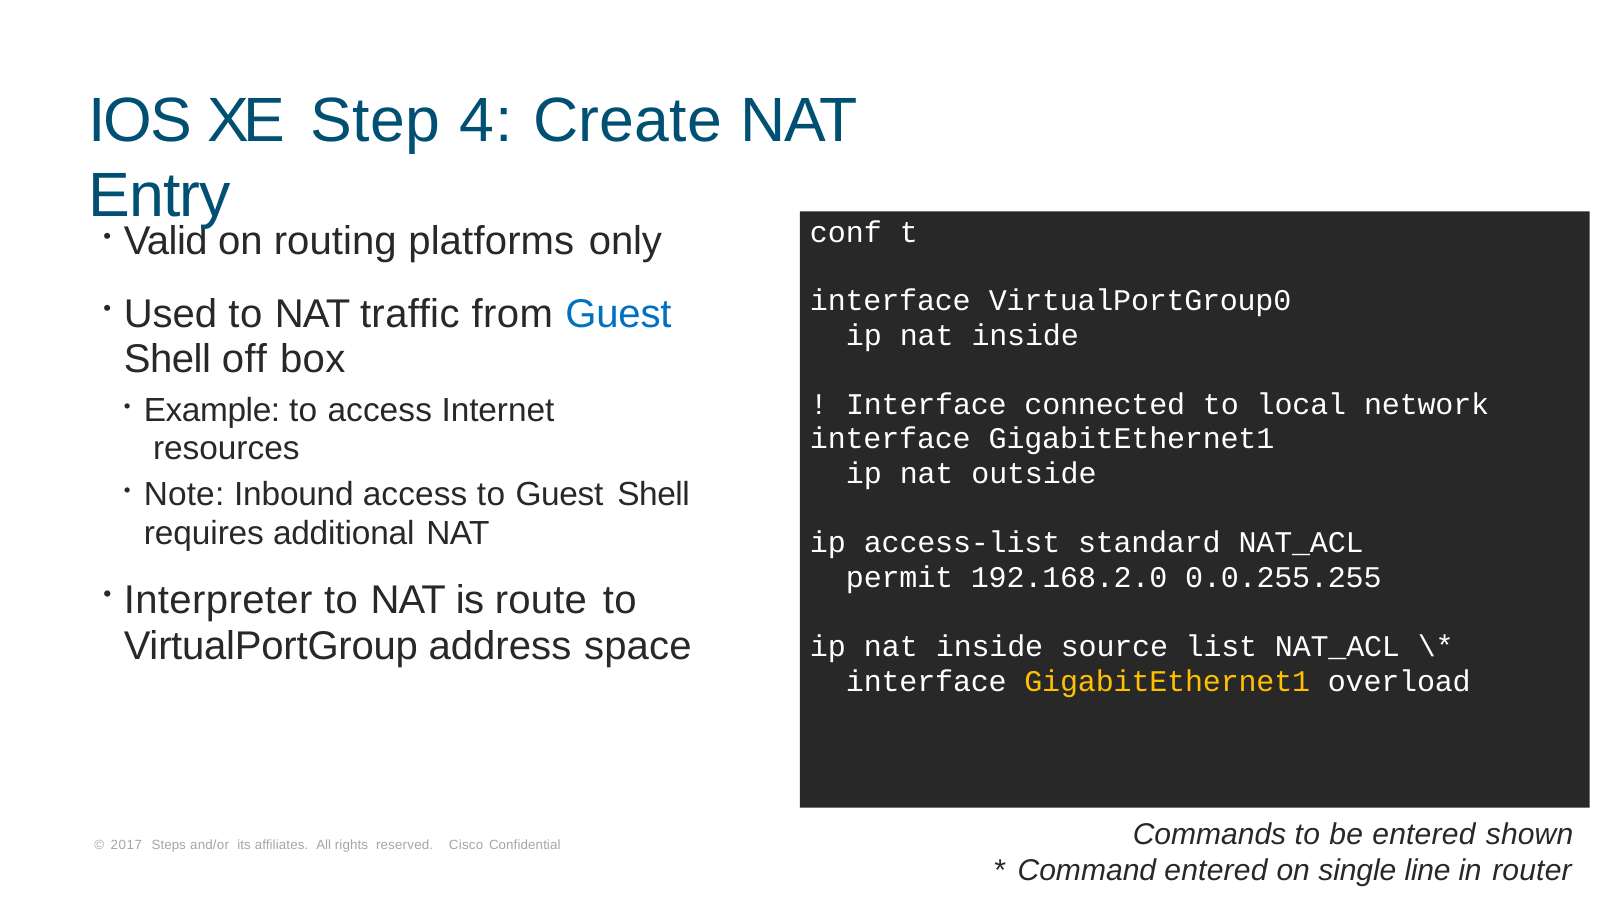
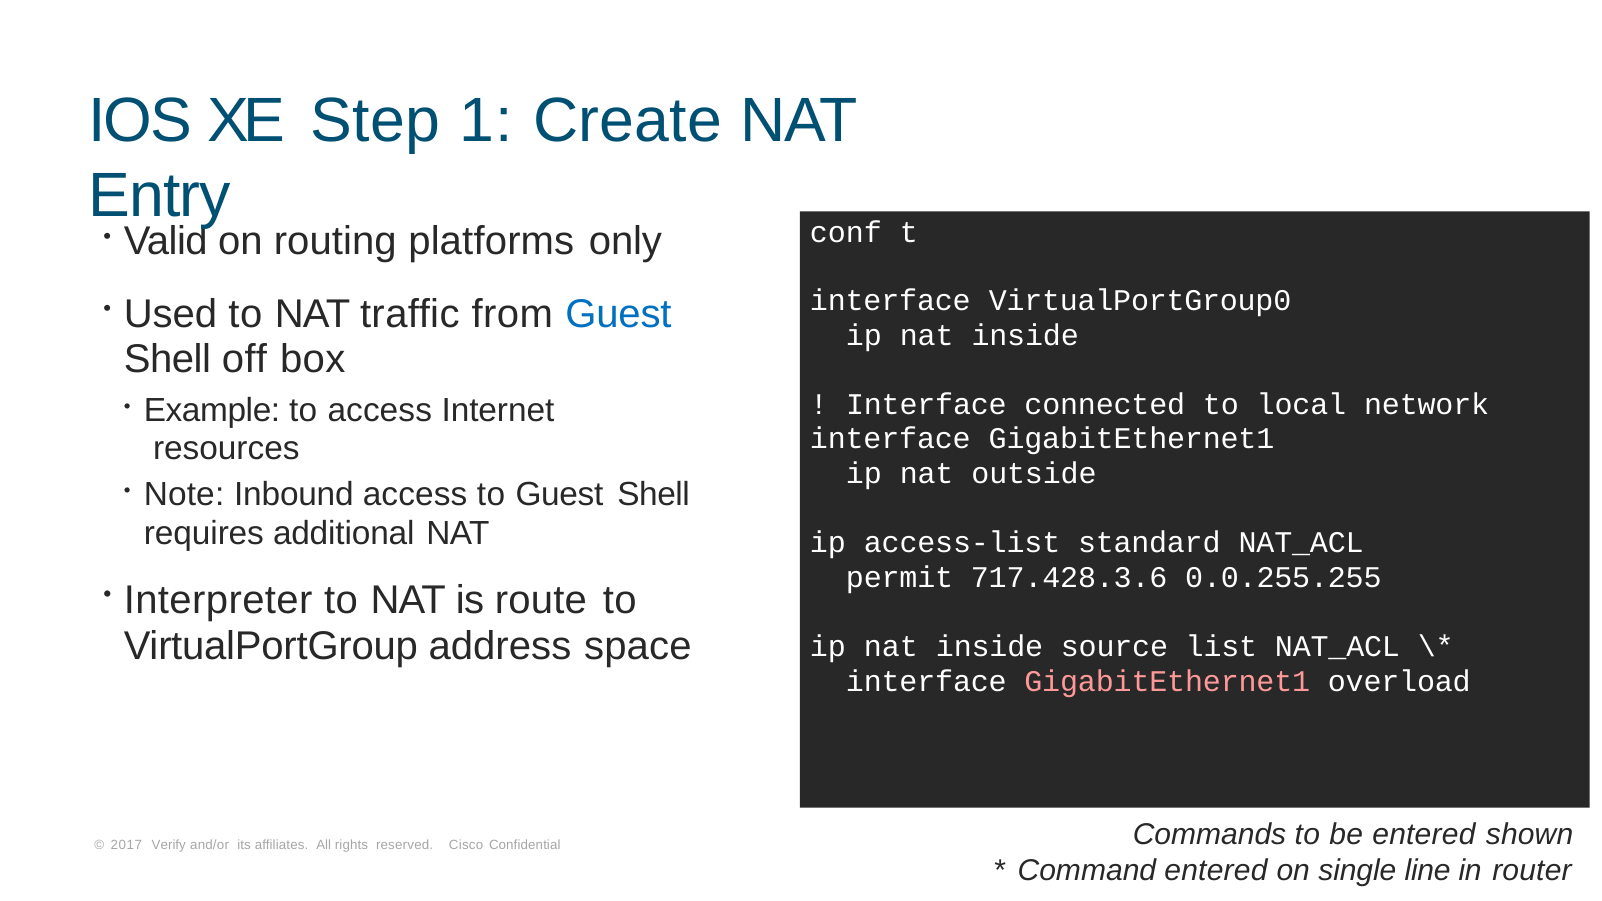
4: 4 -> 1 (486, 121)
192.168.2.0: 192.168.2.0 -> 717.428.3.6 (1069, 578)
GigabitEthernet1 colour: yellow -> pink (1167, 682)
Steps: Steps -> Verify (169, 845)
